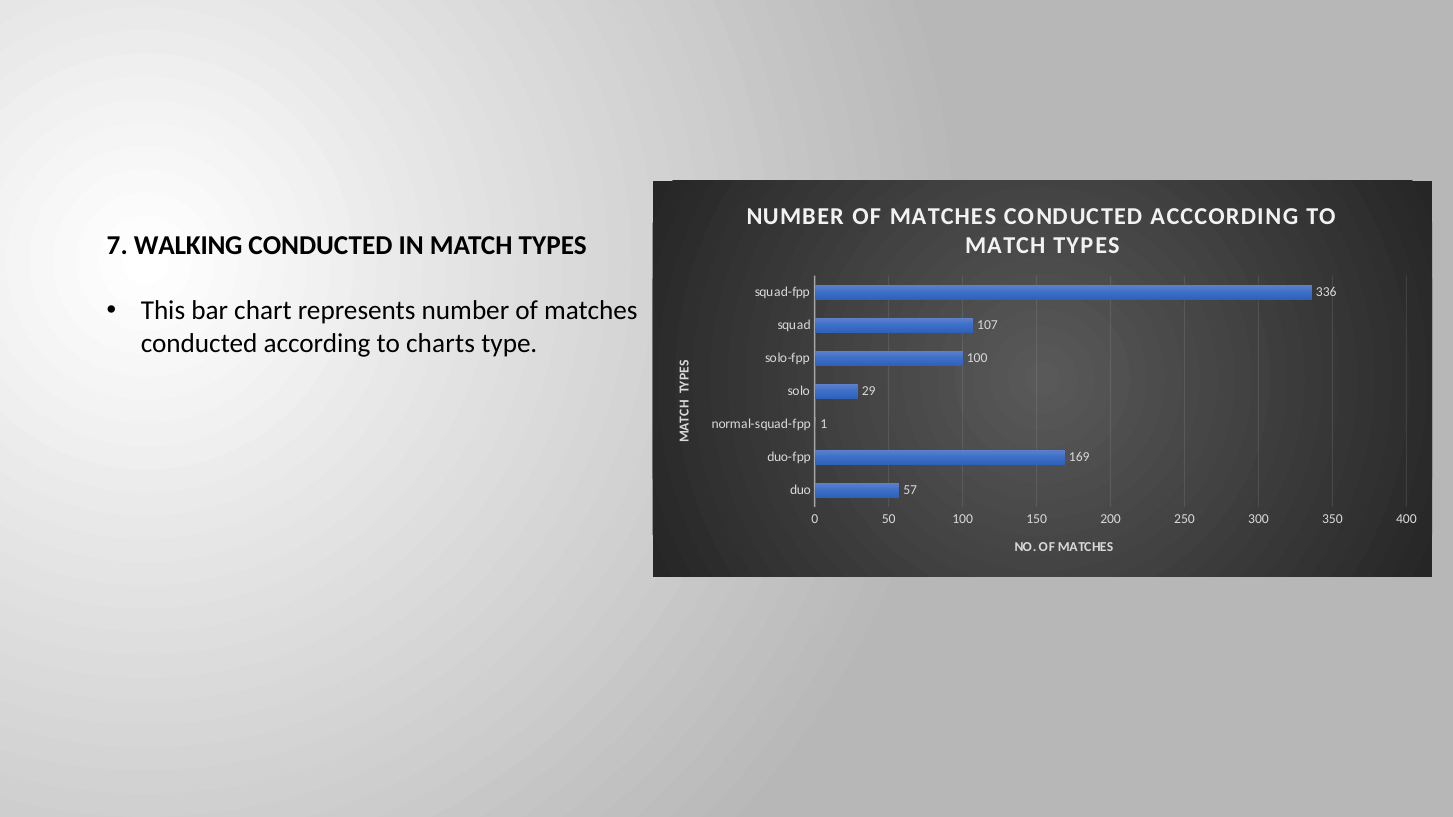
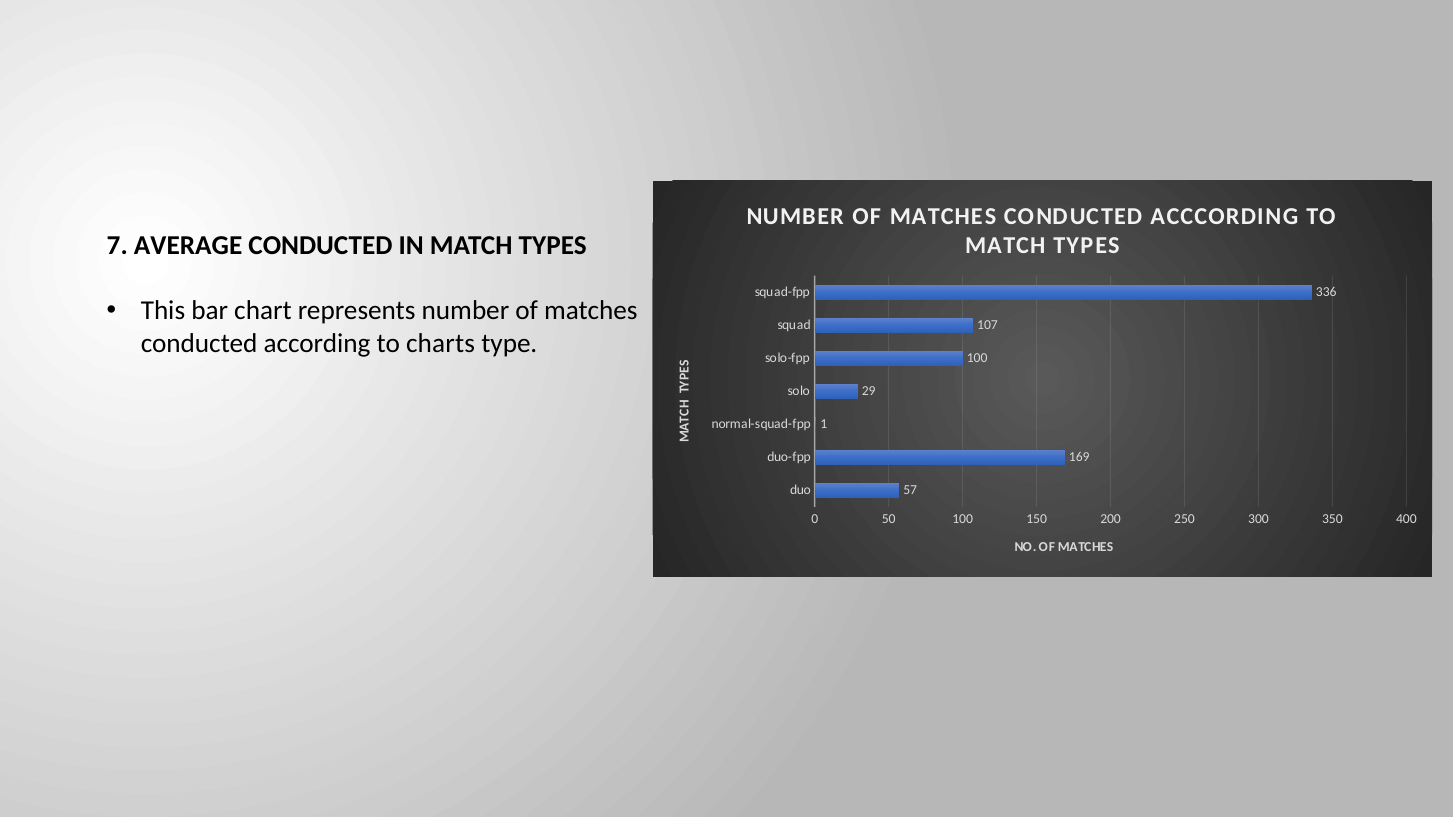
WALKING: WALKING -> AVERAGE (188, 245)
